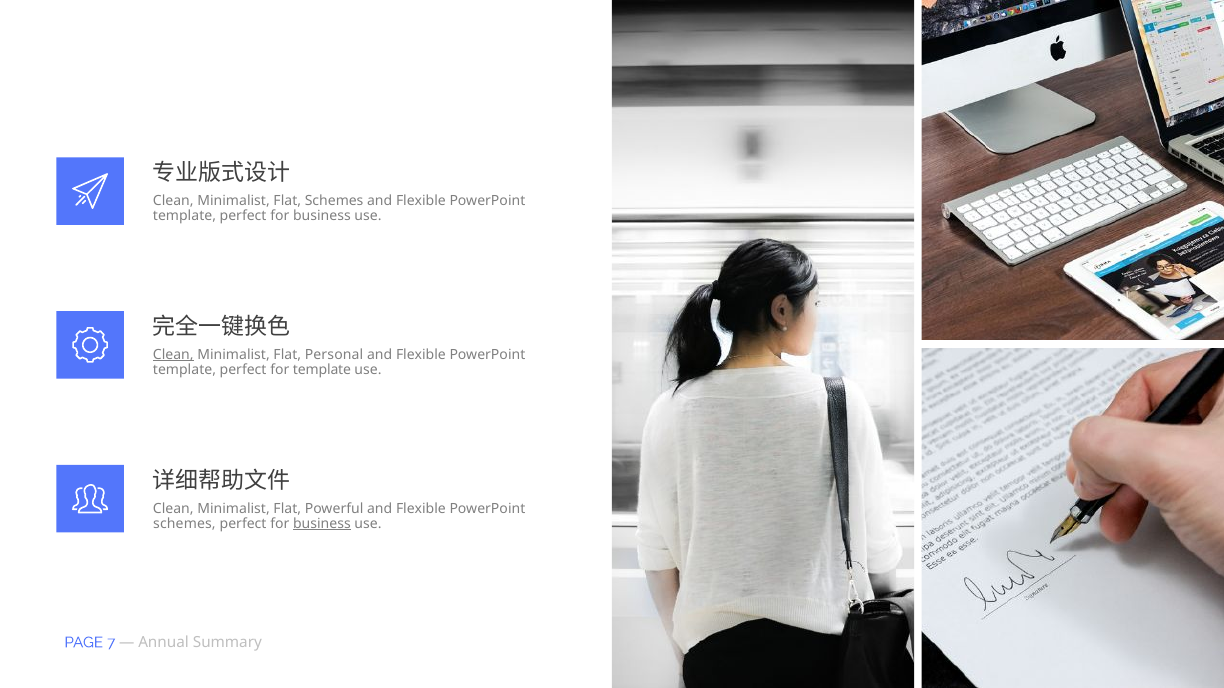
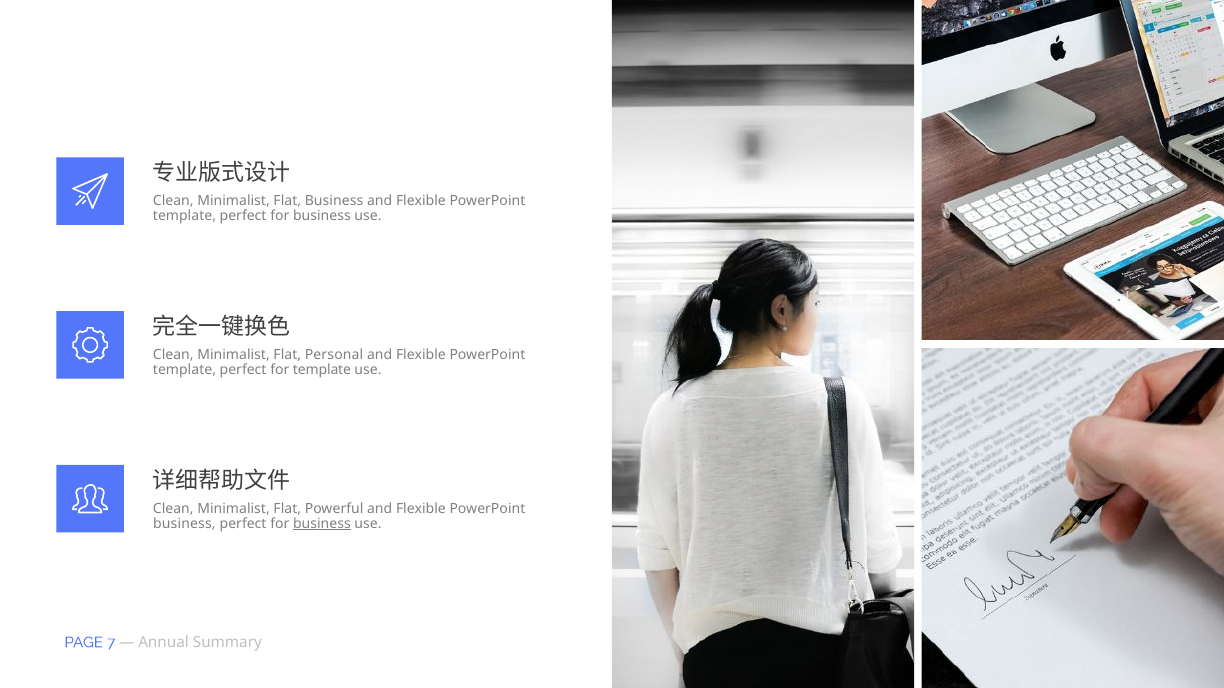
Flat Schemes: Schemes -> Business (334, 201)
Clean underline: present -> none (173, 355)
schemes: schemes -> business (184, 524)
